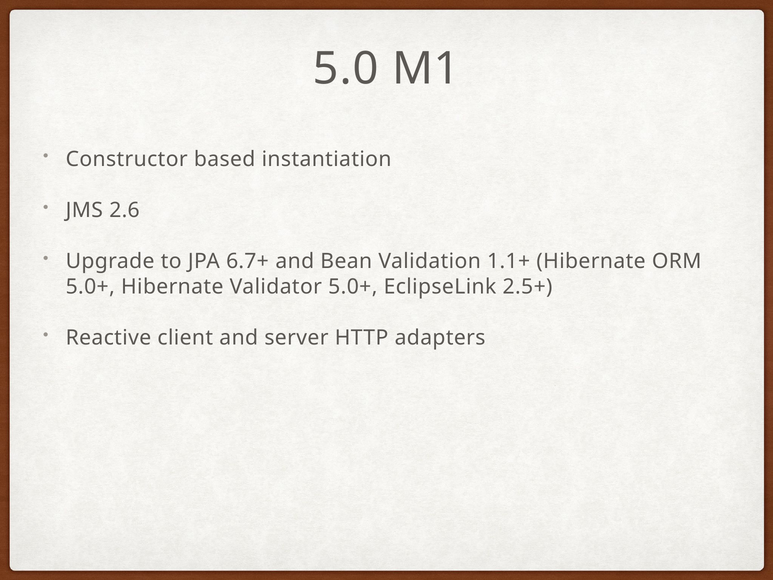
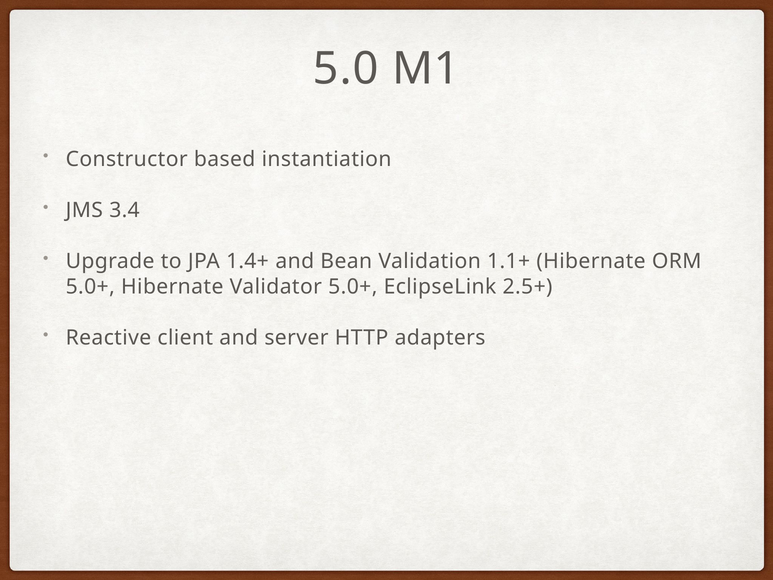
2.6: 2.6 -> 3.4 (124, 210)
6.7+: 6.7+ -> 1.4+ (247, 261)
